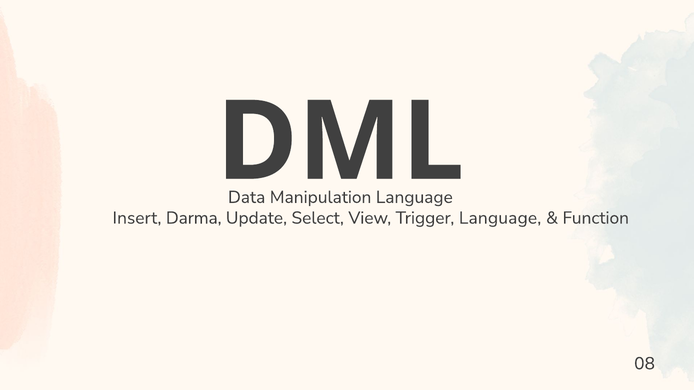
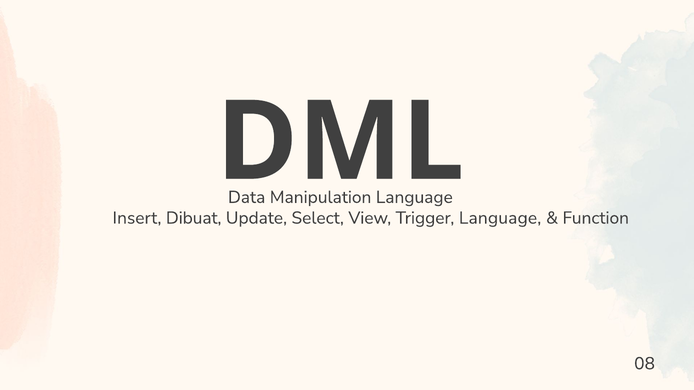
Darma: Darma -> Dibuat (194, 218)
